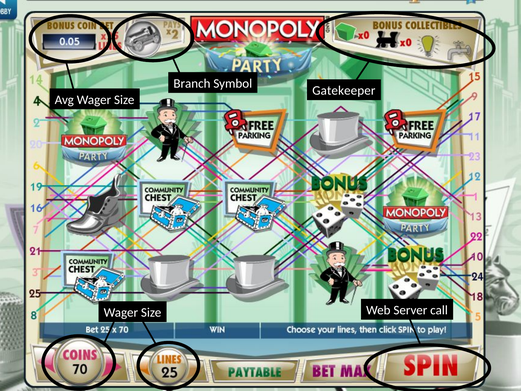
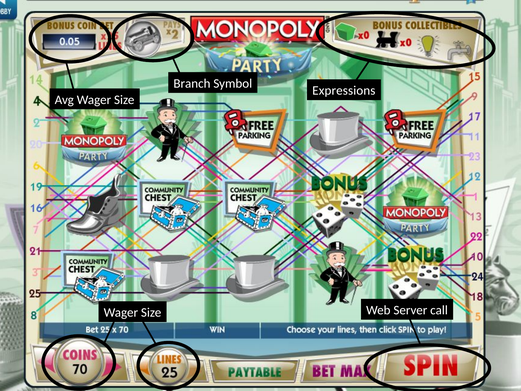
Gatekeeper: Gatekeeper -> Expressions (344, 91)
